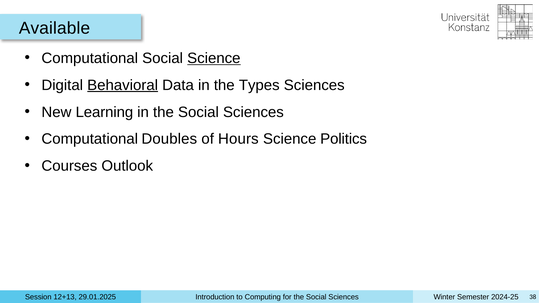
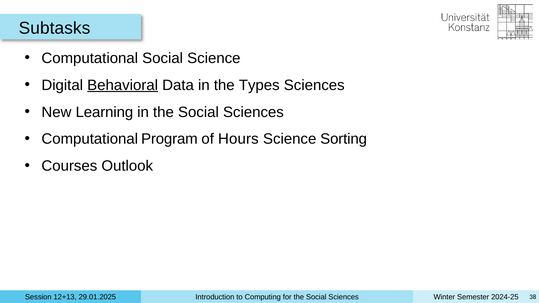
Available: Available -> Subtasks (55, 28)
Science underline: present -> none (214, 58)
Doubles: Doubles -> Program (169, 139)
Politics: Politics -> Sorting (344, 139)
